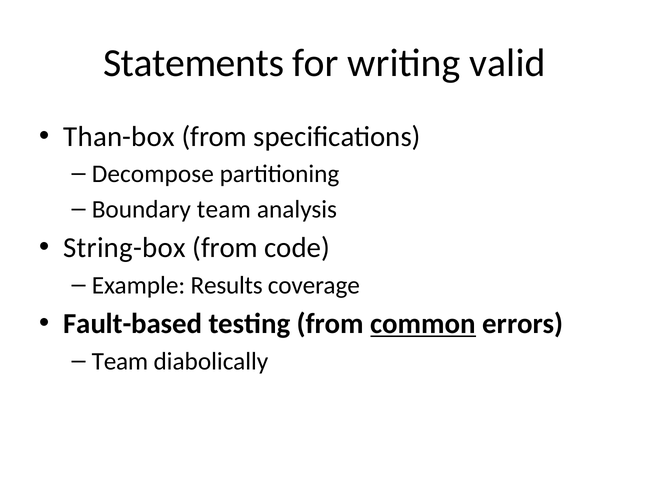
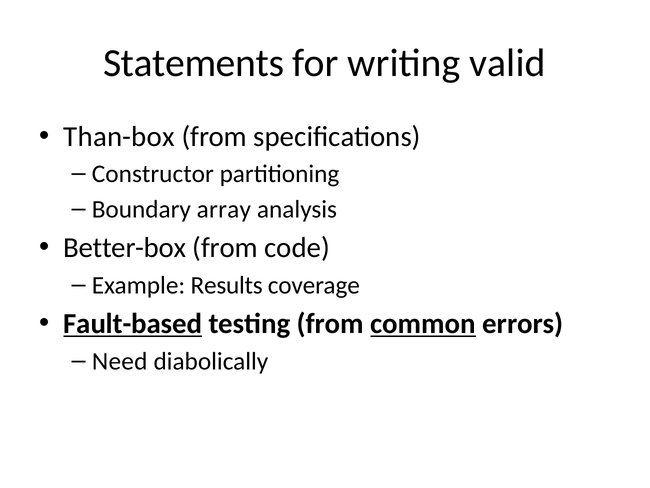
Decompose: Decompose -> Constructor (153, 174)
Boundary team: team -> array (224, 209)
String-box: String-box -> Better-box (125, 248)
Fault-based underline: none -> present (133, 324)
Team: Team -> Need (120, 361)
